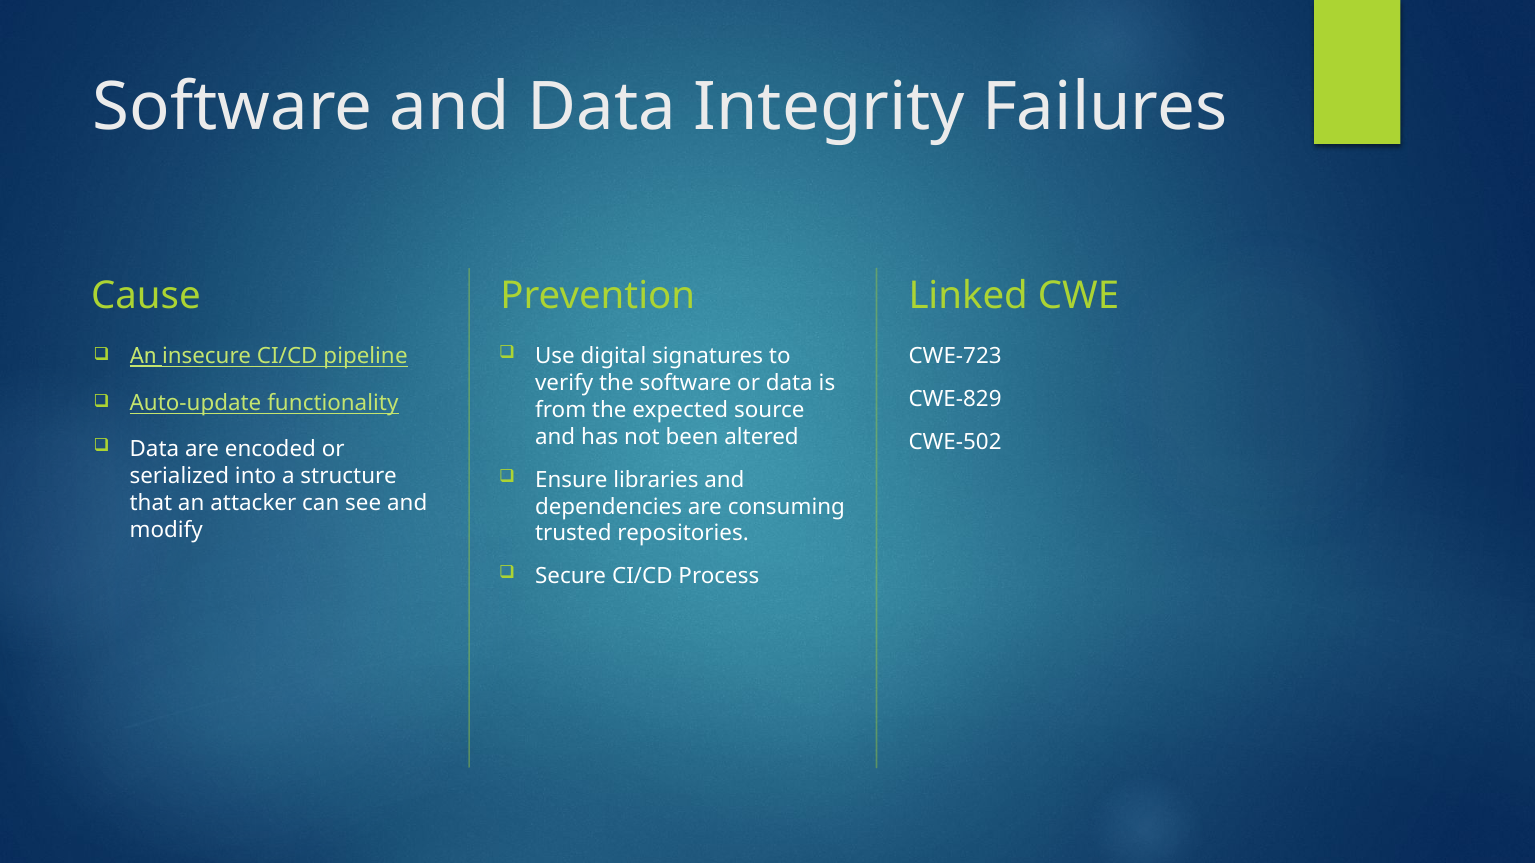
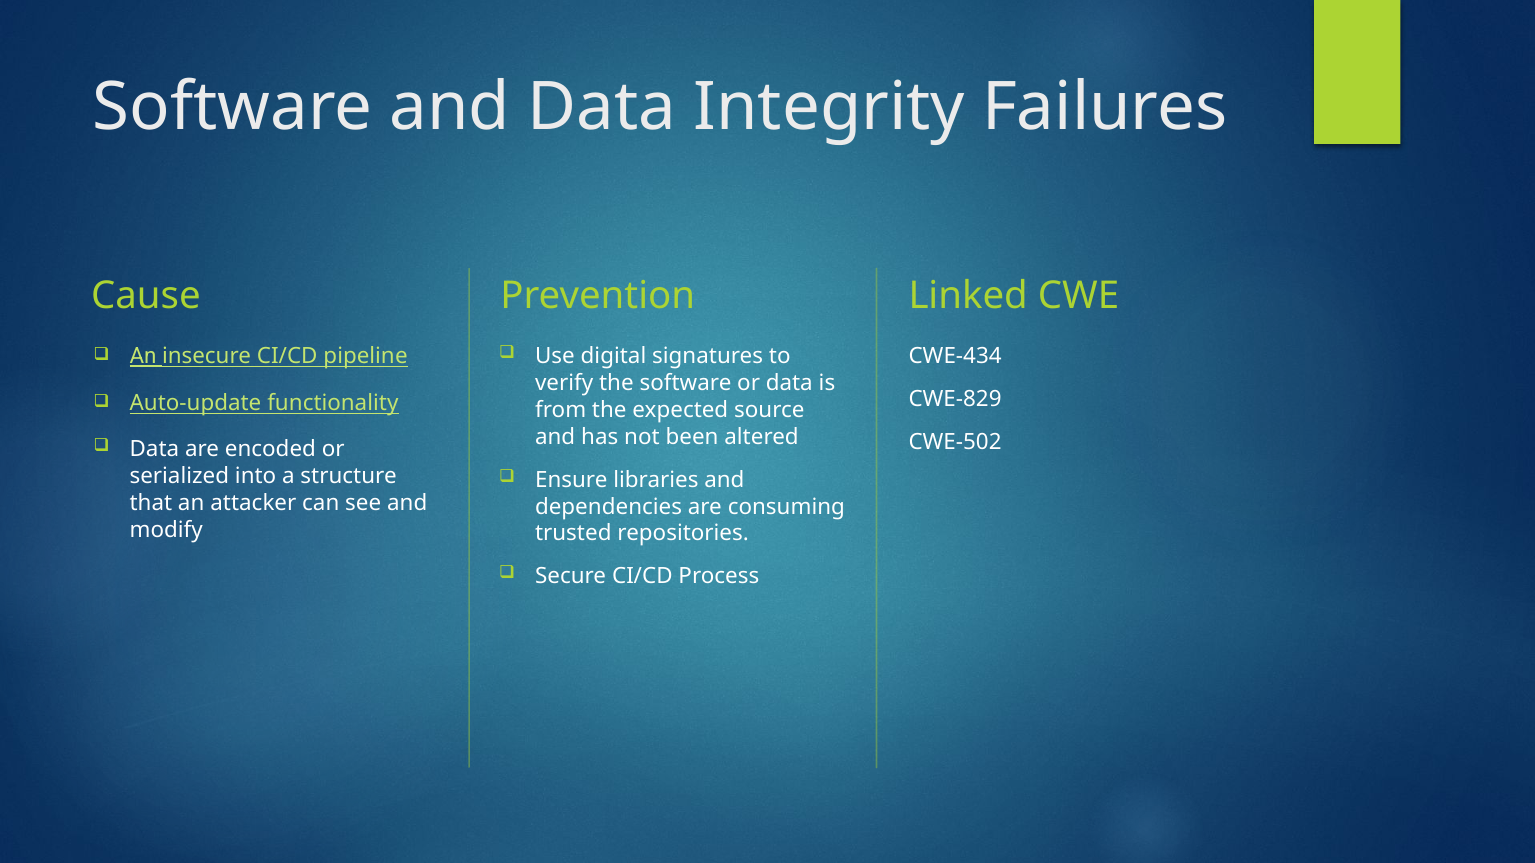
CWE-723: CWE-723 -> CWE-434 (955, 357)
